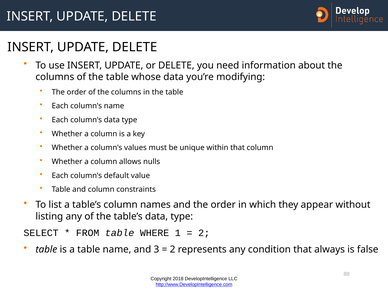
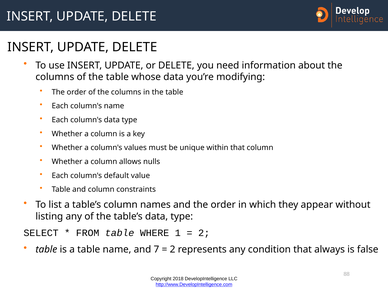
3: 3 -> 7 (156, 249)
